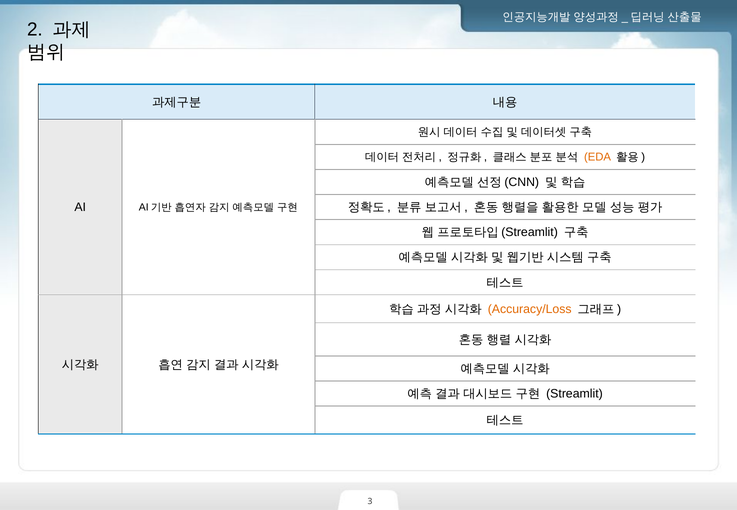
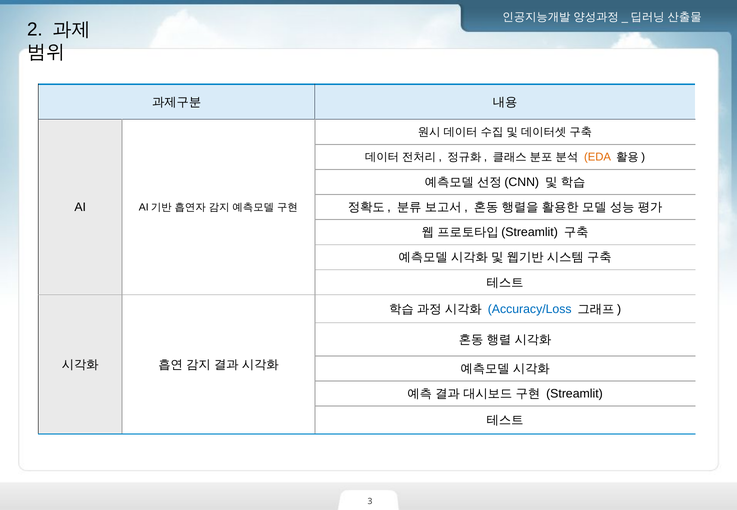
Accuracy/Loss colour: orange -> blue (530, 309)
